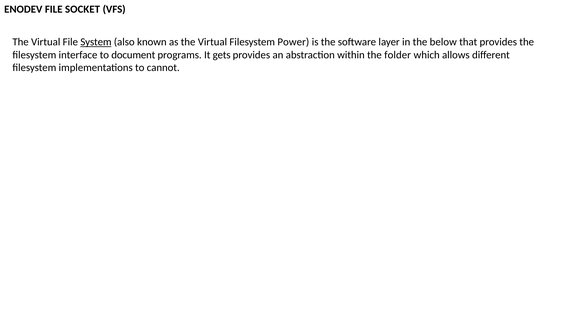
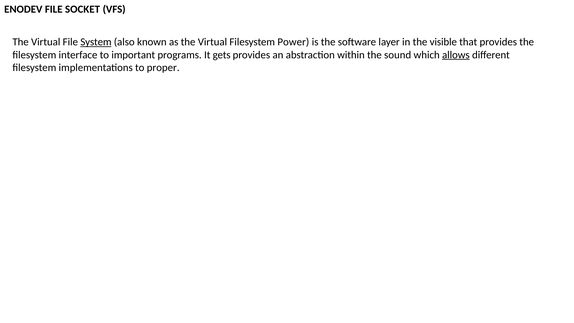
below: below -> visible (443, 42)
document: document -> important (133, 55)
folder: folder -> sound (398, 55)
allows underline: none -> present (456, 55)
cannot: cannot -> proper (163, 68)
